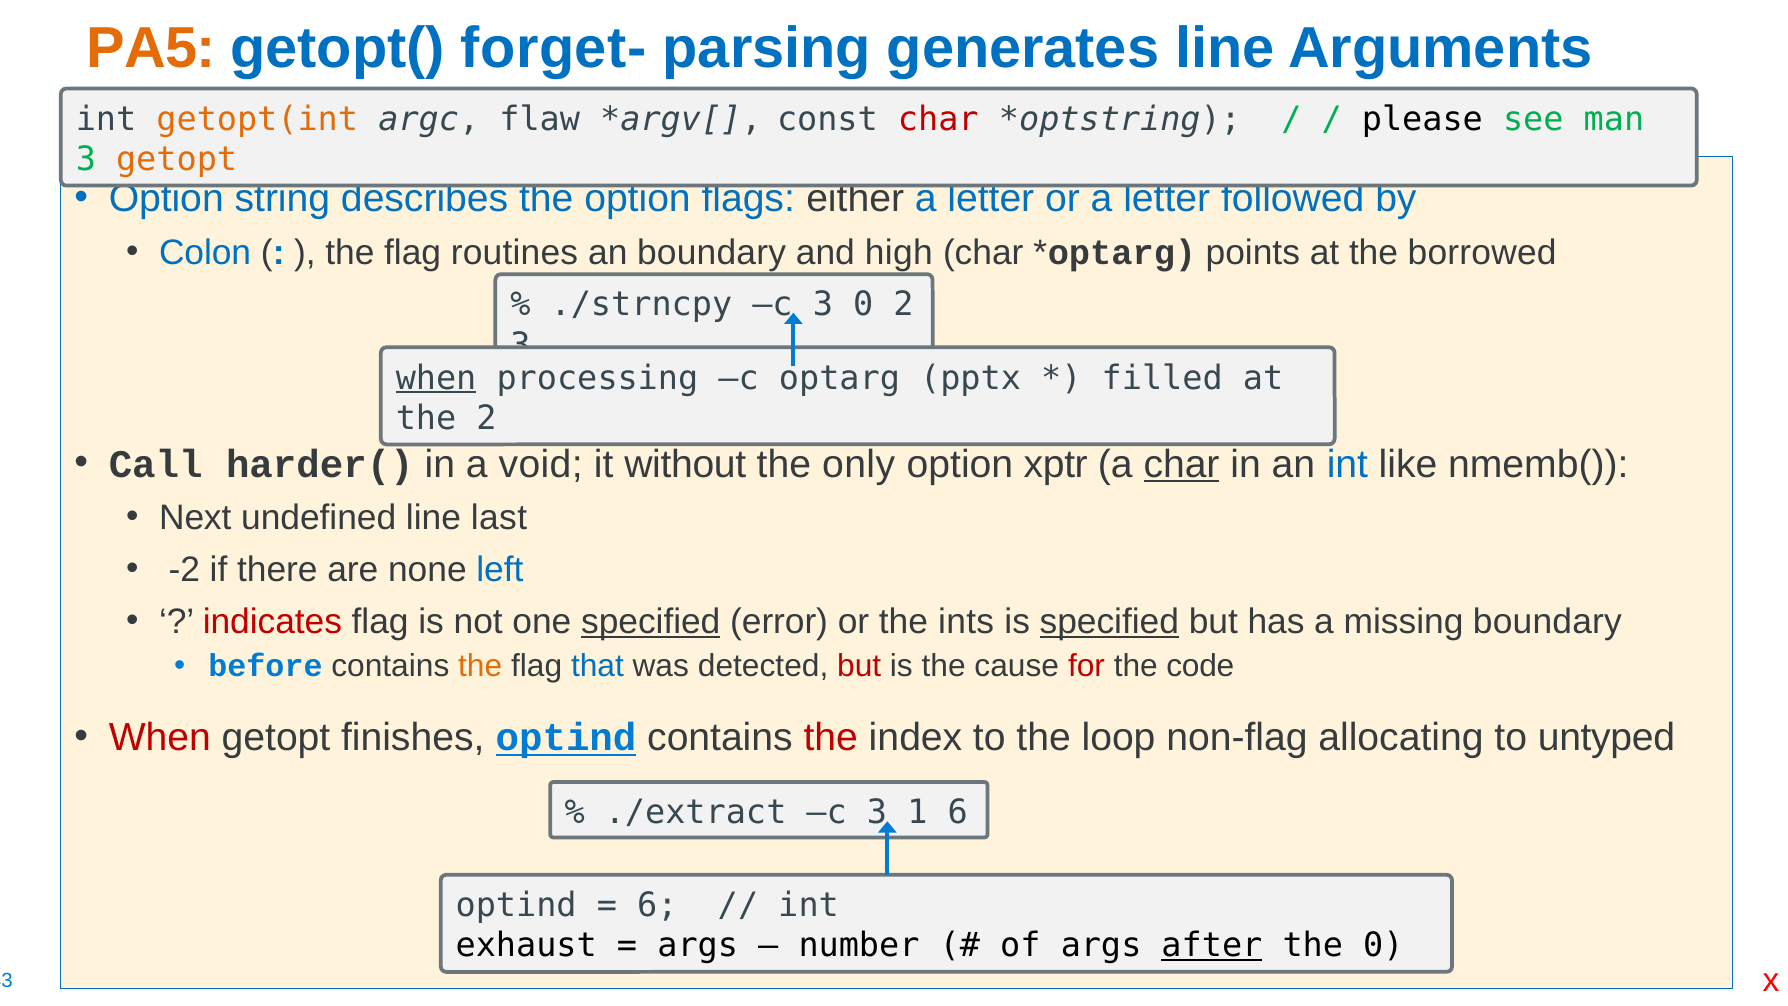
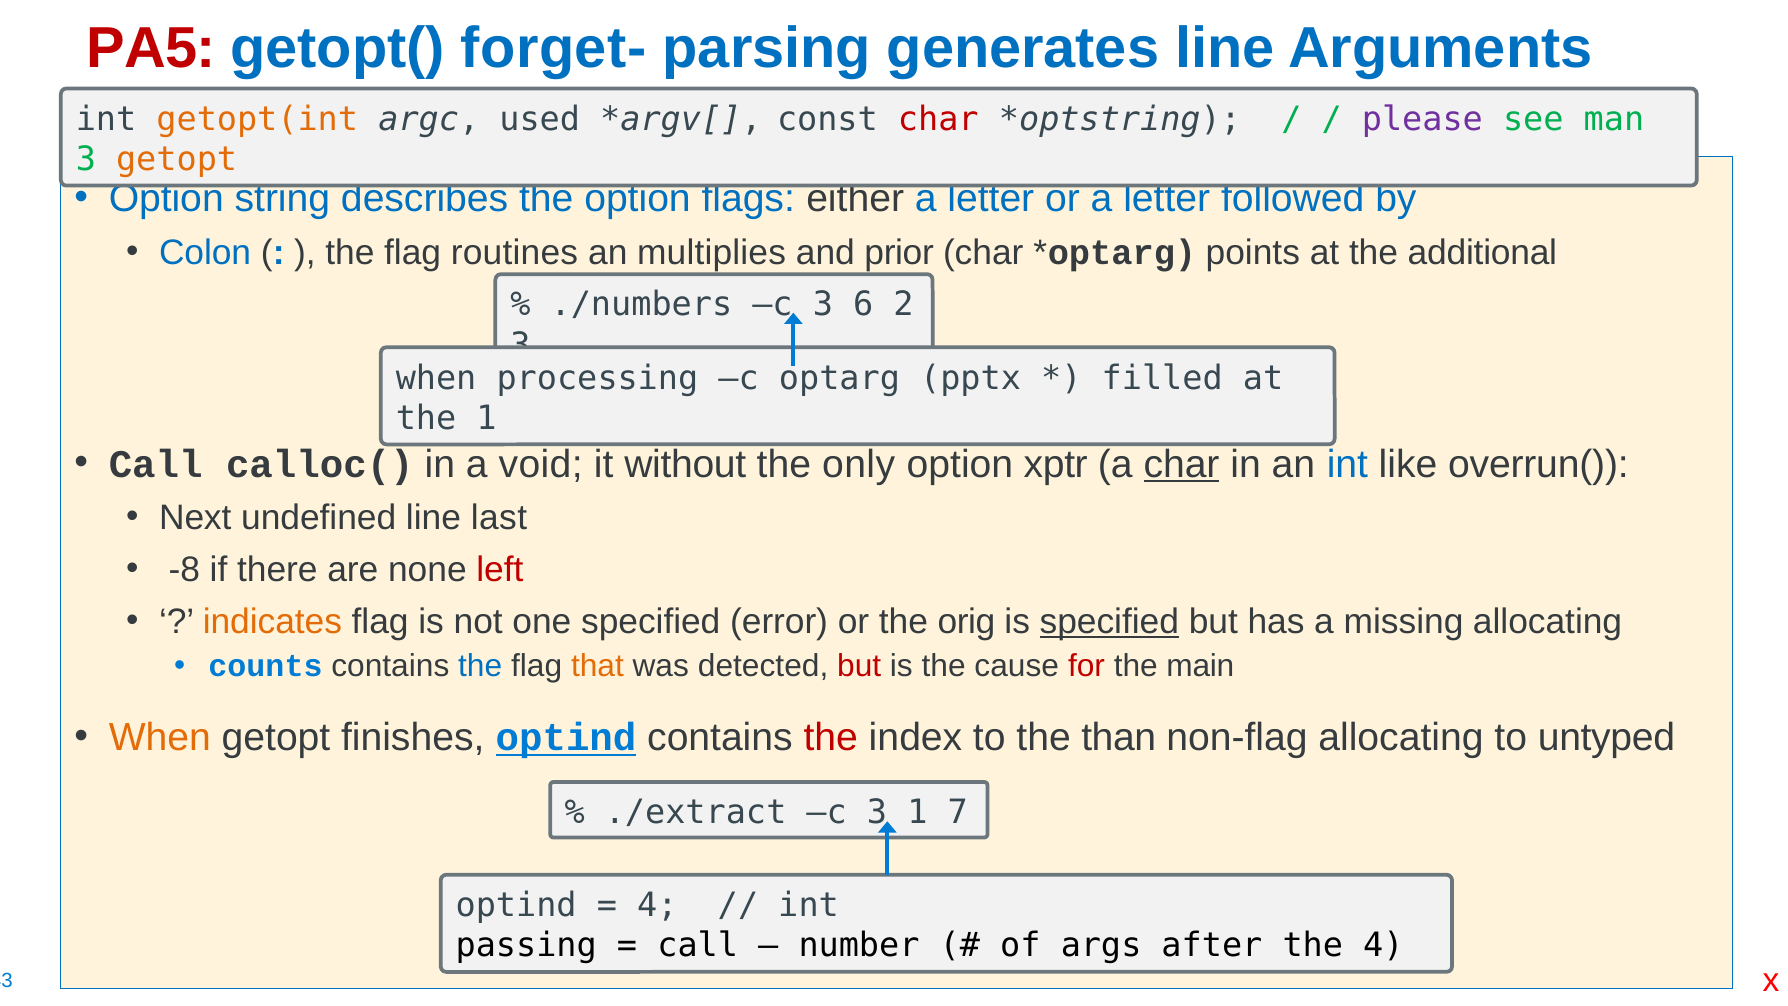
PA5 colour: orange -> red (151, 48)
flaw: flaw -> used (540, 119)
please colour: black -> purple (1422, 119)
an boundary: boundary -> multiplies (712, 252)
high: high -> prior (899, 252)
borrowed: borrowed -> additional (1482, 252)
./strncpy: ./strncpy -> ./numbers (641, 305)
3 0: 0 -> 6 (863, 305)
when underline: present -> none (436, 378)
the 2: 2 -> 1 (487, 418)
harder(: harder( -> calloc( (320, 464)
nmemb(: nmemb( -> overrun( (1538, 464)
-2: -2 -> -8 (184, 569)
left colour: blue -> red (500, 569)
indicates colour: red -> orange (272, 621)
specified underline: present -> none (651, 621)
ints: ints -> orig (966, 621)
missing boundary: boundary -> allocating (1548, 621)
before: before -> counts (265, 666)
the colour: orange -> blue (480, 666)
that colour: blue -> orange (597, 666)
code: code -> main (1200, 666)
When colour: red -> orange (160, 738)
loop: loop -> than (1119, 738)
1 6: 6 -> 7 (958, 812)
6: 6 -> 4 (657, 905)
exhaust: exhaust -> passing (526, 945)
args: args -> call (698, 945)
after underline: present -> none (1212, 945)
the 0: 0 -> 4 (1383, 945)
